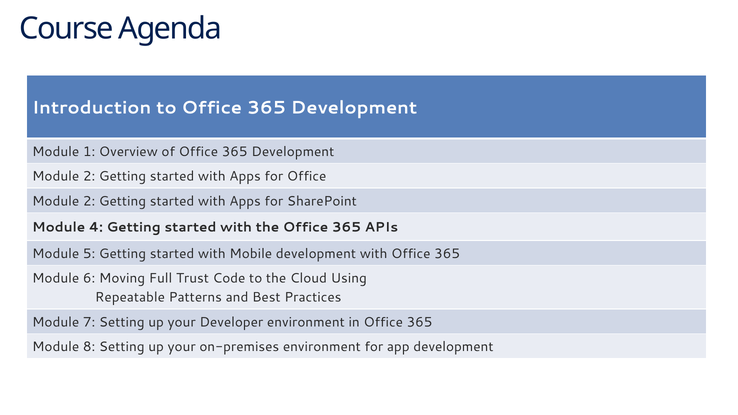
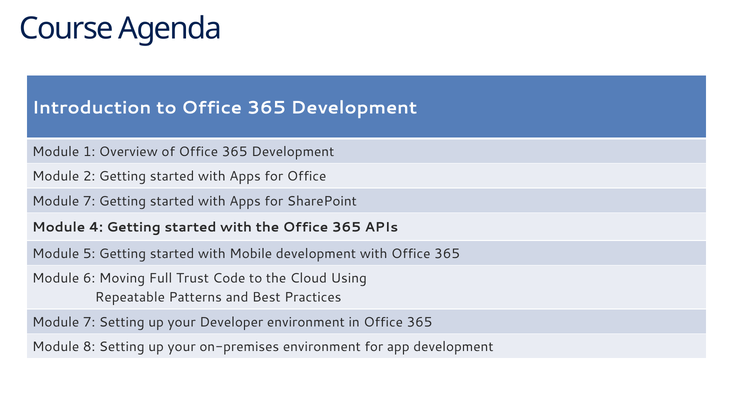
2: 2 -> 7 (89, 201)
